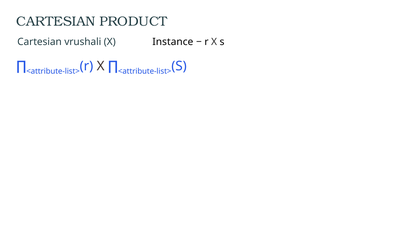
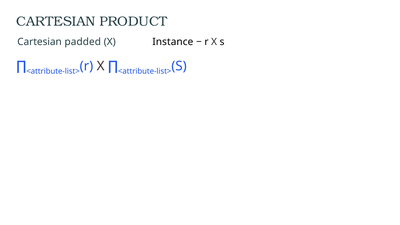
vrushali: vrushali -> padded (83, 42)
